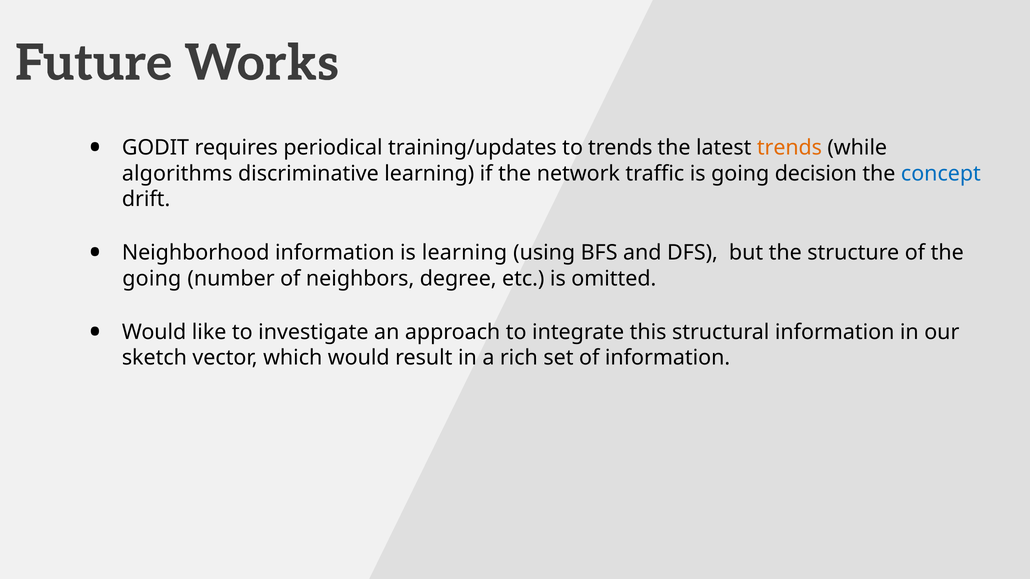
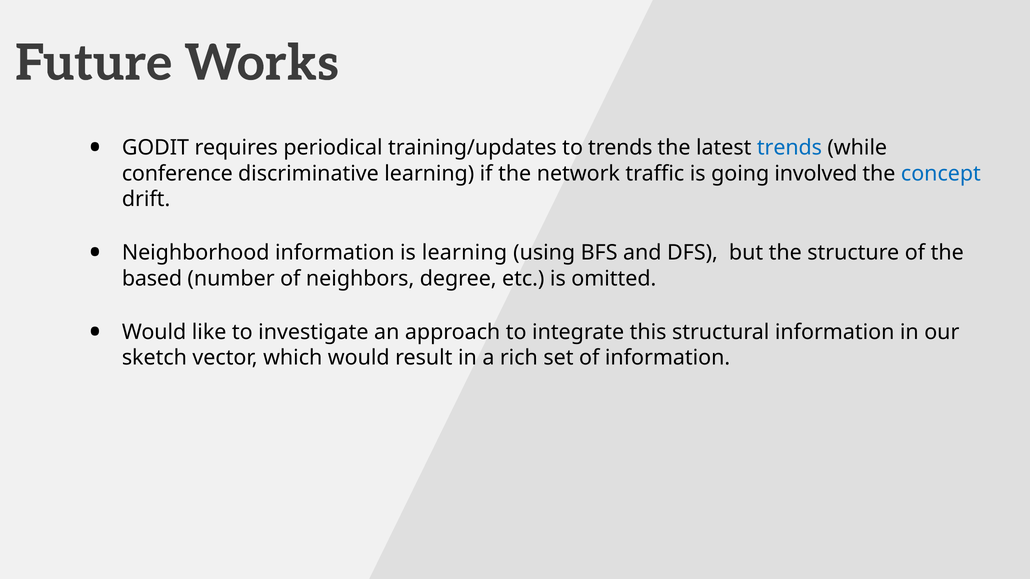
trends colour: orange -> blue (789, 148)
algorithms: algorithms -> conference (177, 174)
decision: decision -> involved (816, 174)
going: going -> based (152, 279)
